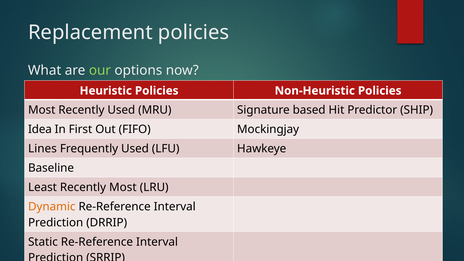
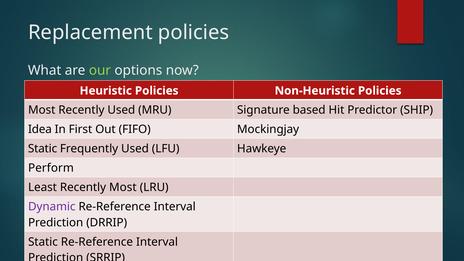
Lines: Lines -> Static (43, 149)
Baseline: Baseline -> Perform (51, 168)
Dynamic colour: orange -> purple (52, 207)
